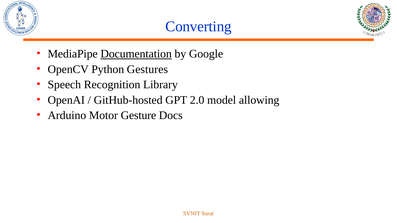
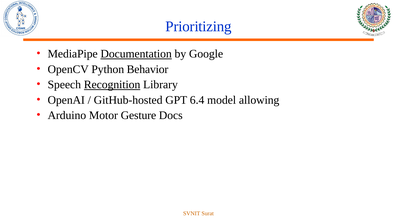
Converting: Converting -> Prioritizing (199, 27)
Gestures: Gestures -> Behavior (148, 69)
Recognition underline: none -> present (112, 85)
2.0: 2.0 -> 6.4 (197, 100)
